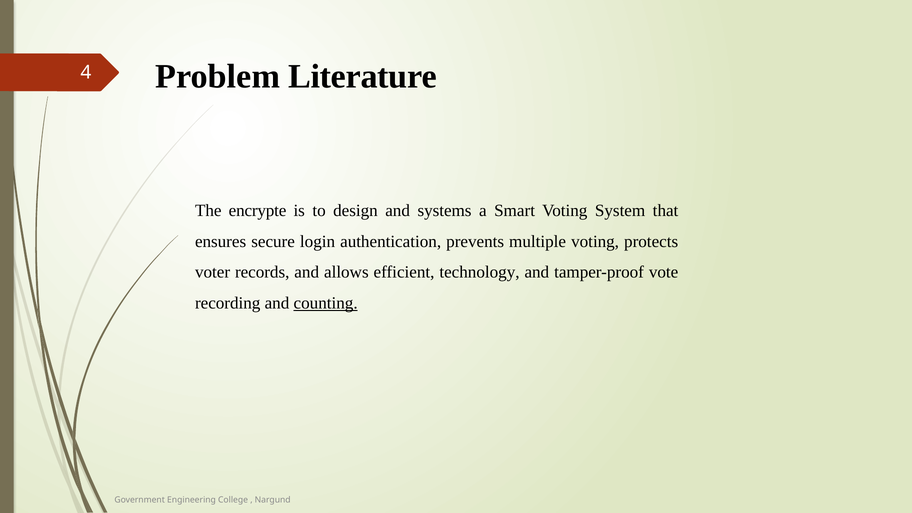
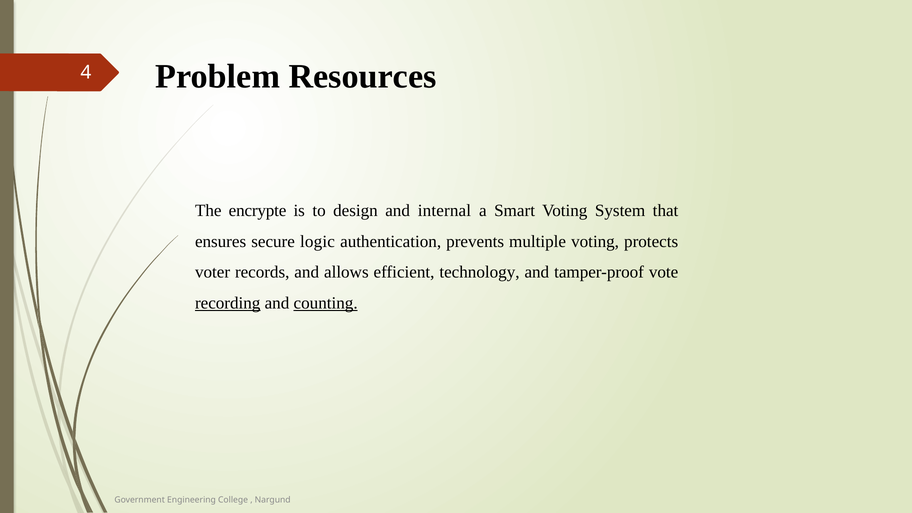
Literature: Literature -> Resources (363, 76)
systems: systems -> internal (444, 211)
login: login -> logic (317, 242)
recording underline: none -> present (228, 303)
